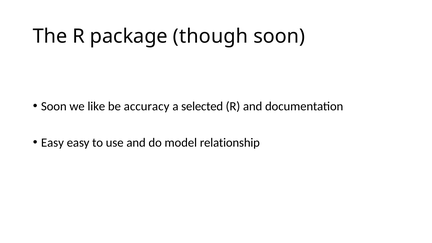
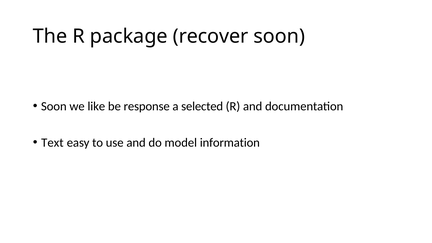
though: though -> recover (211, 36)
accuracy: accuracy -> response (147, 106)
Easy: Easy -> Text (52, 143)
relationship: relationship -> information (230, 143)
